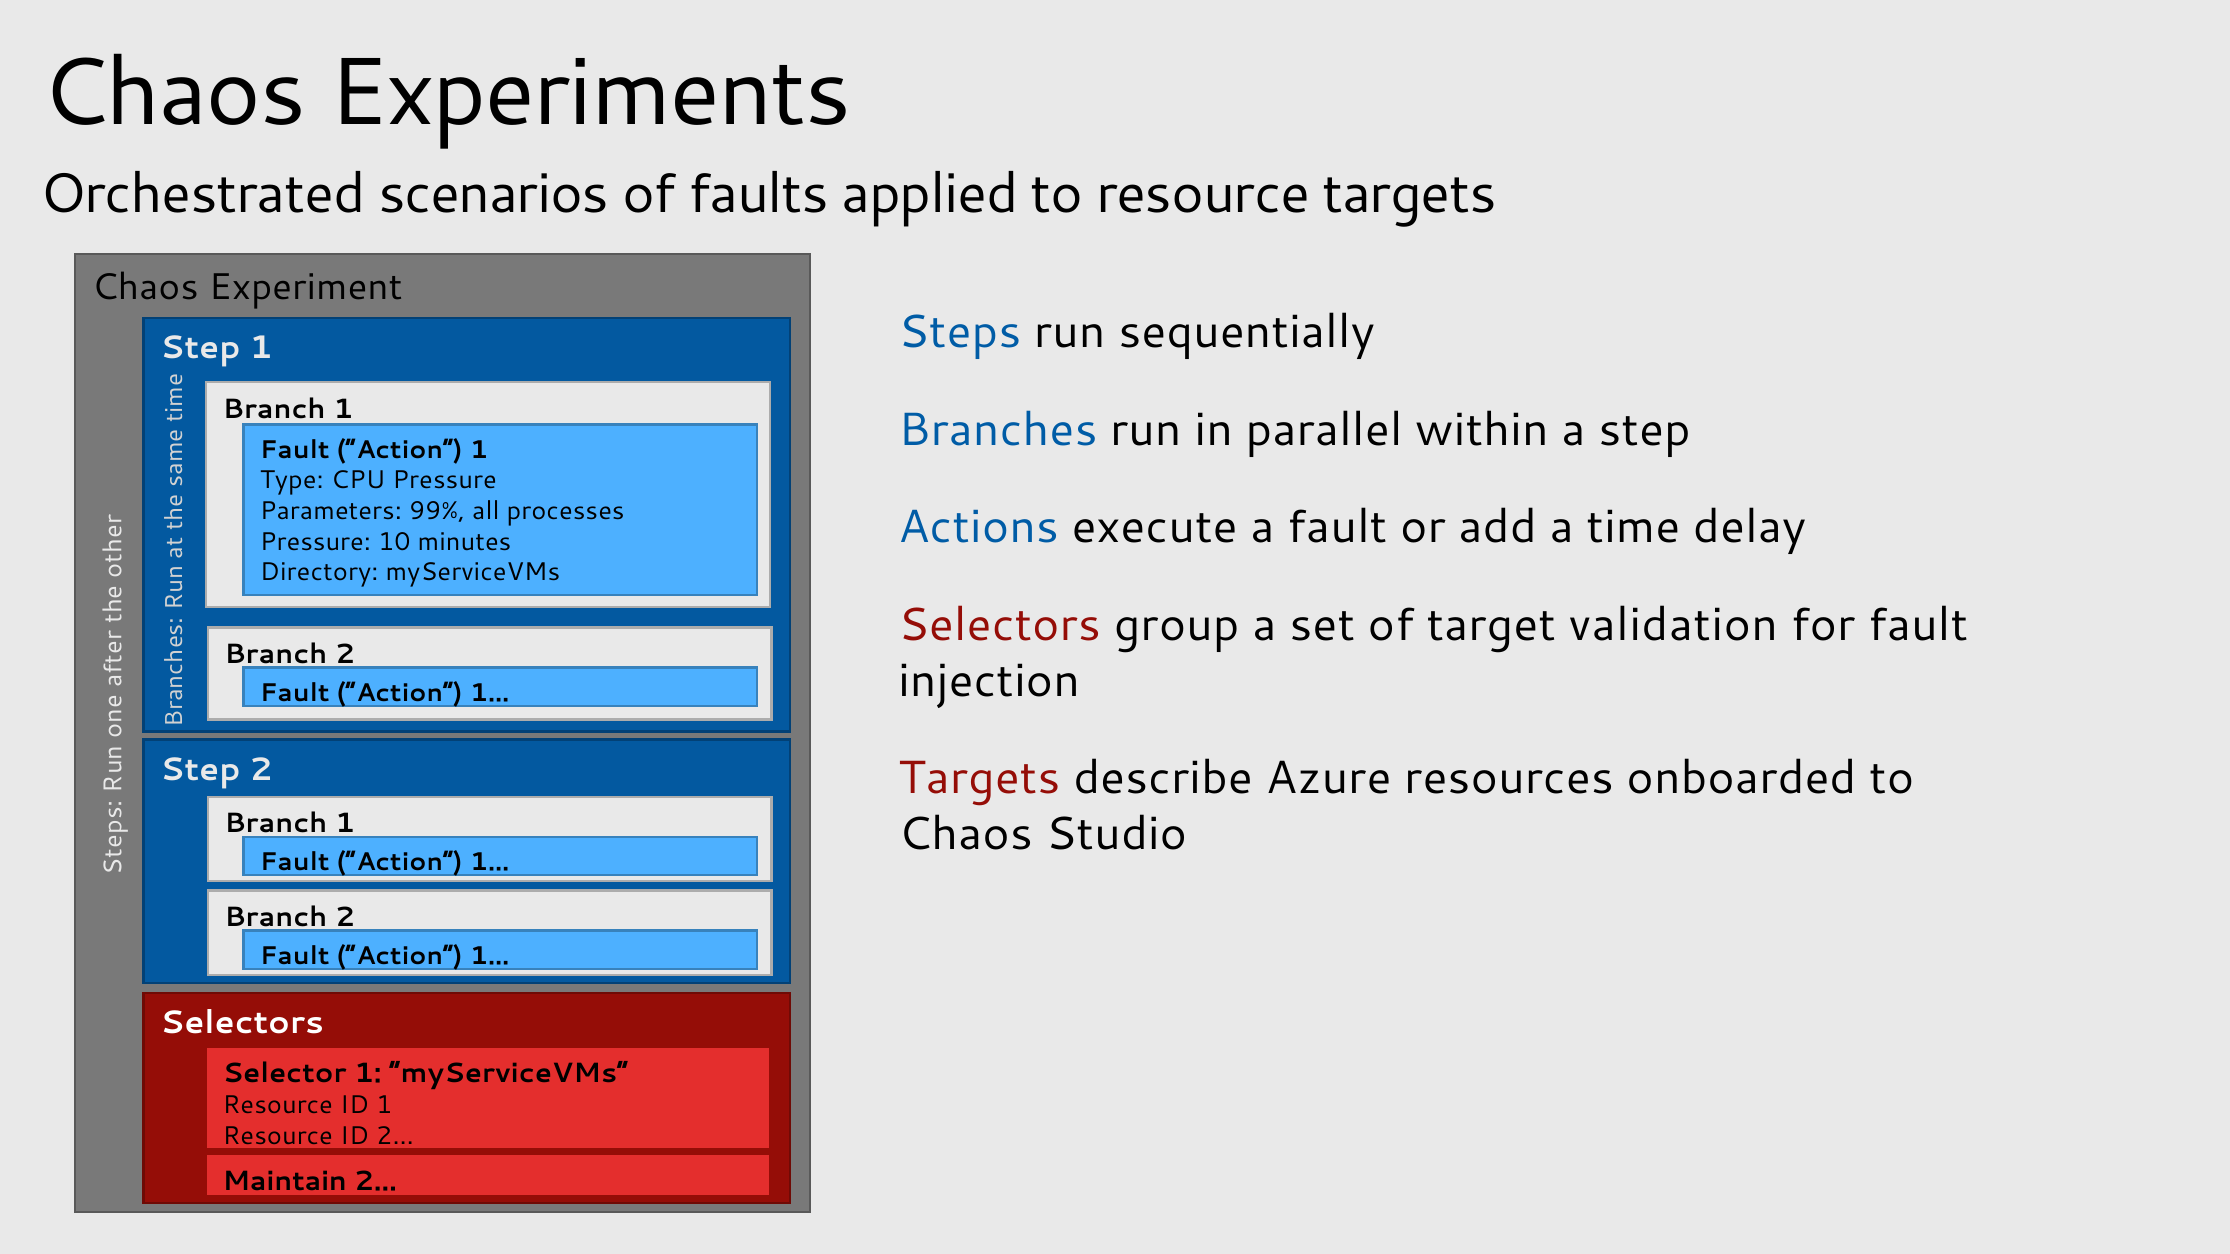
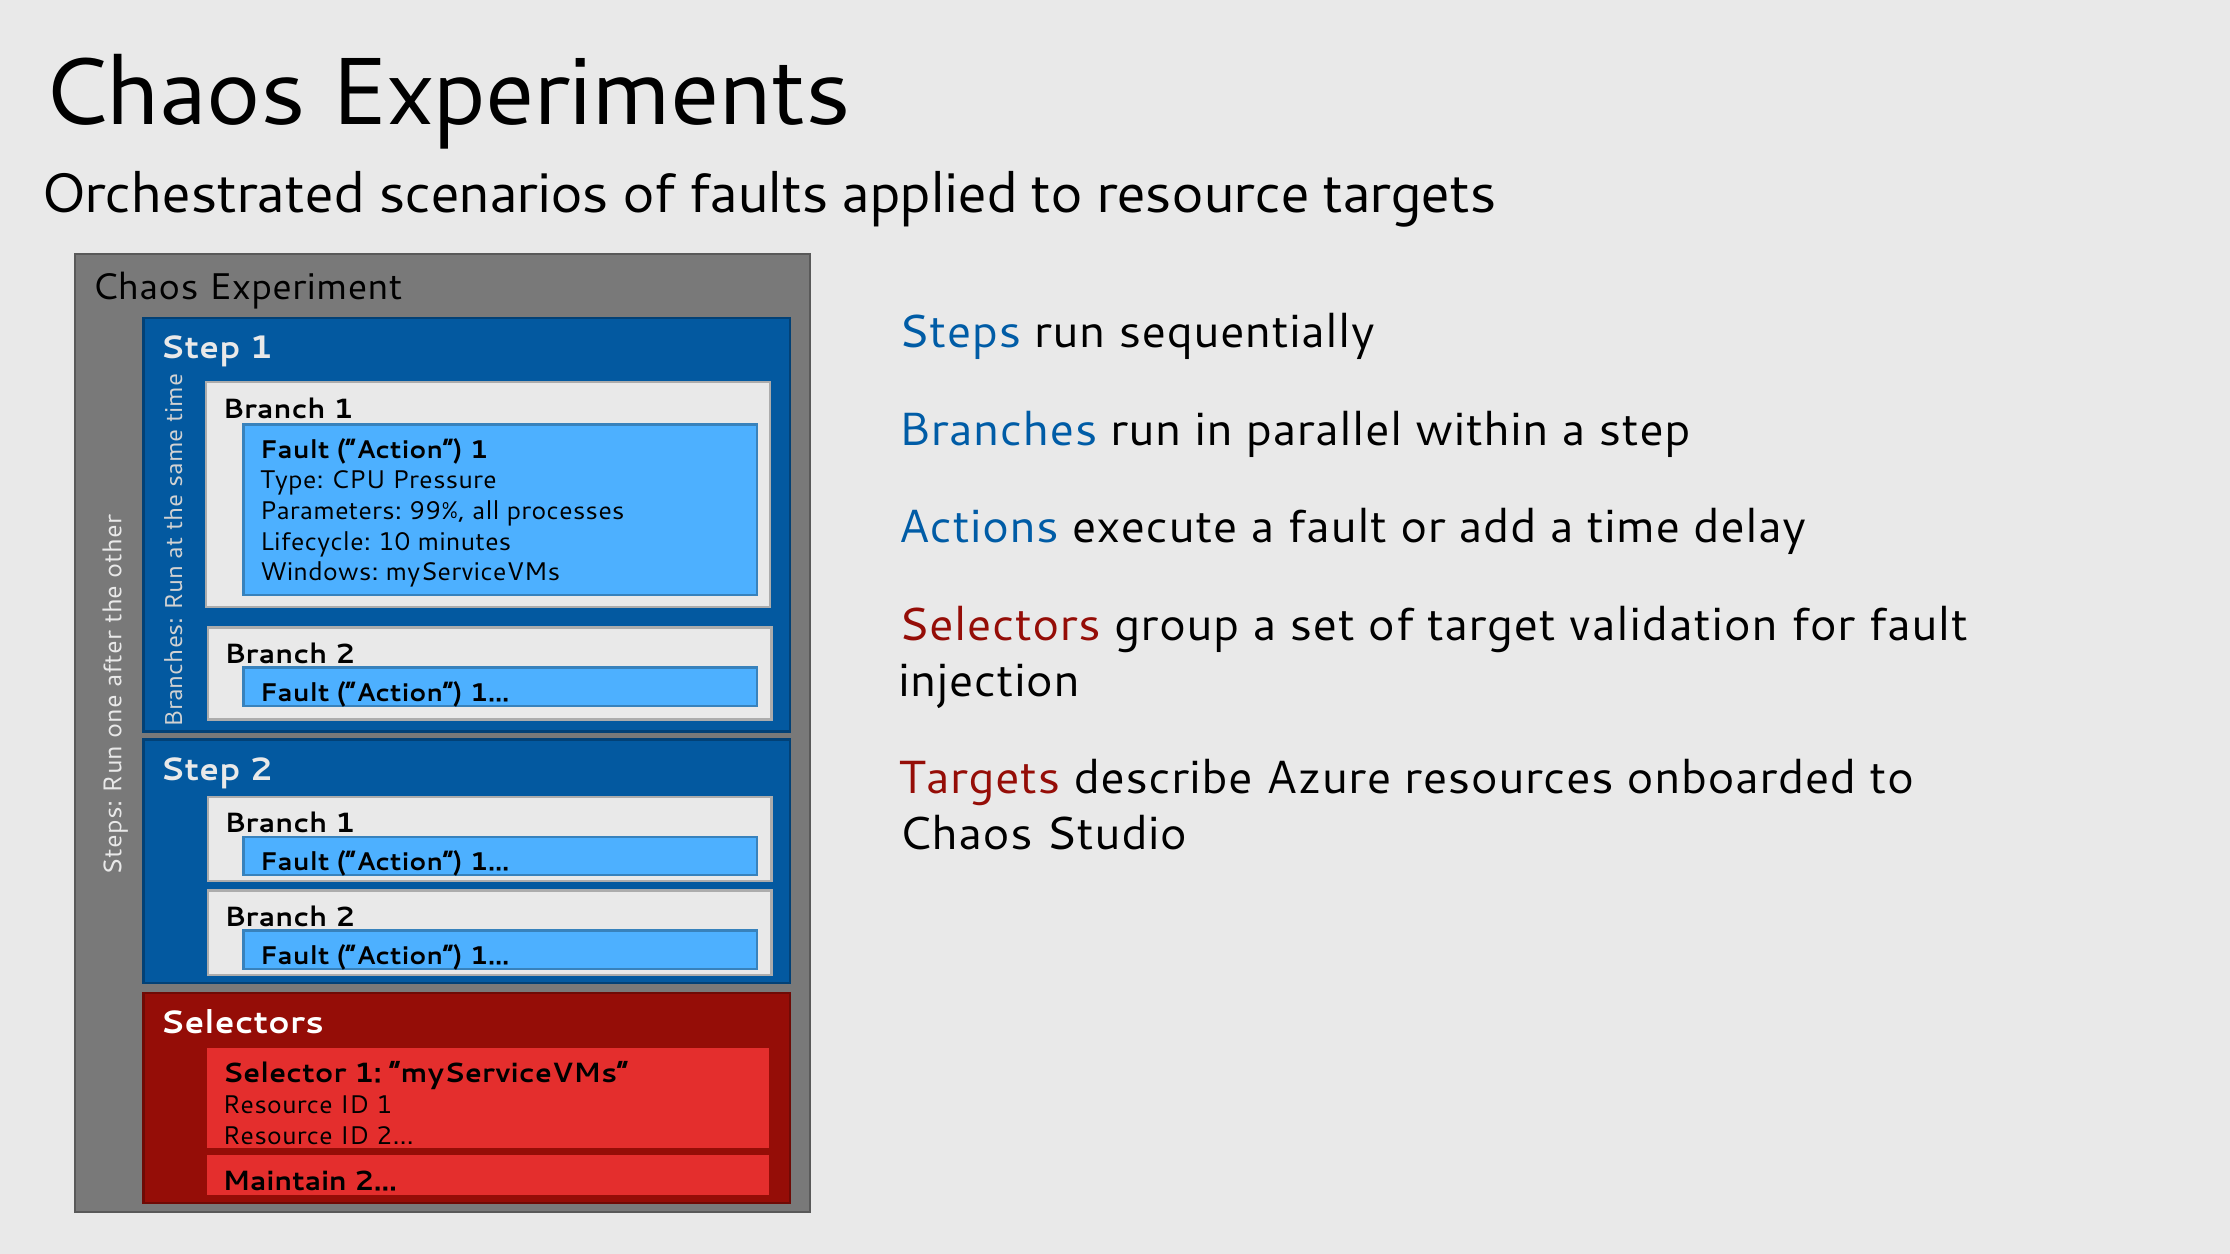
Pressure: Pressure -> Lifecycle (315, 542)
Directory: Directory -> Windows (319, 573)
